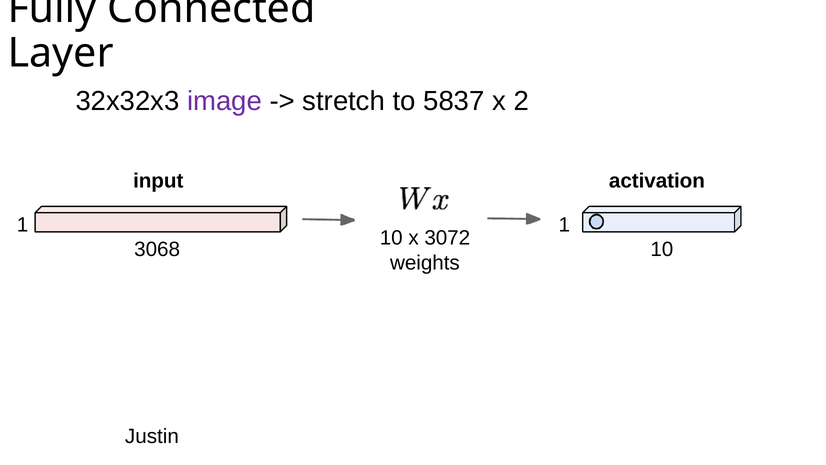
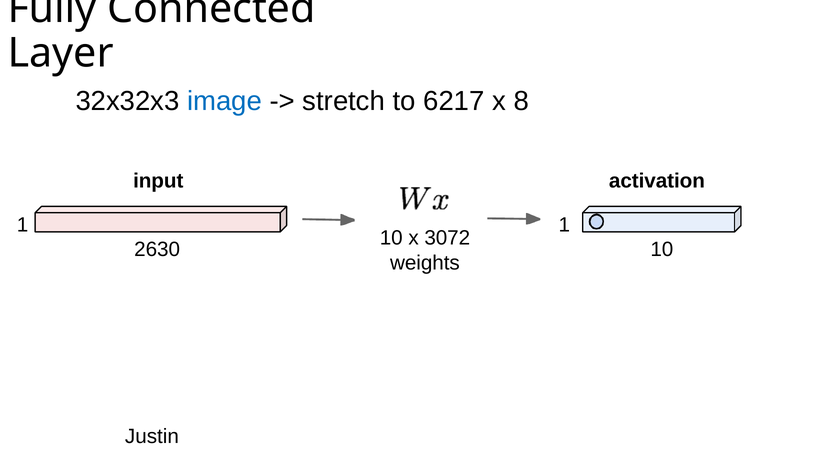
image colour: purple -> blue (224, 101)
5837: 5837 -> 6217 (454, 101)
2: 2 -> 8 (521, 101)
3068: 3068 -> 2630 (157, 249)
